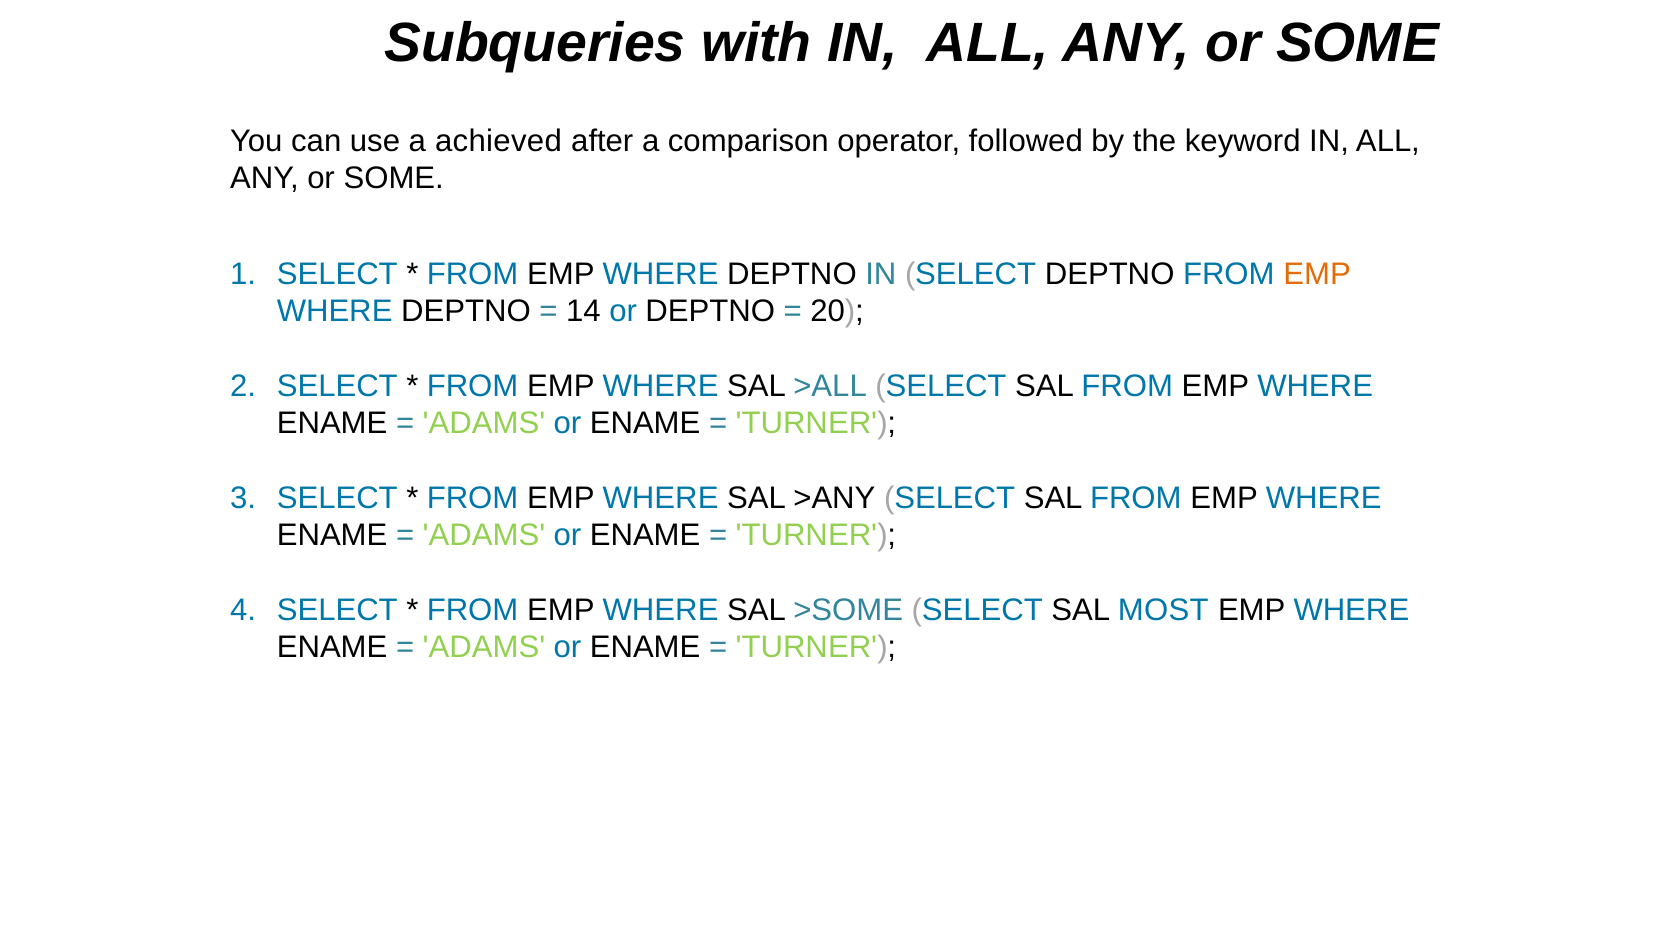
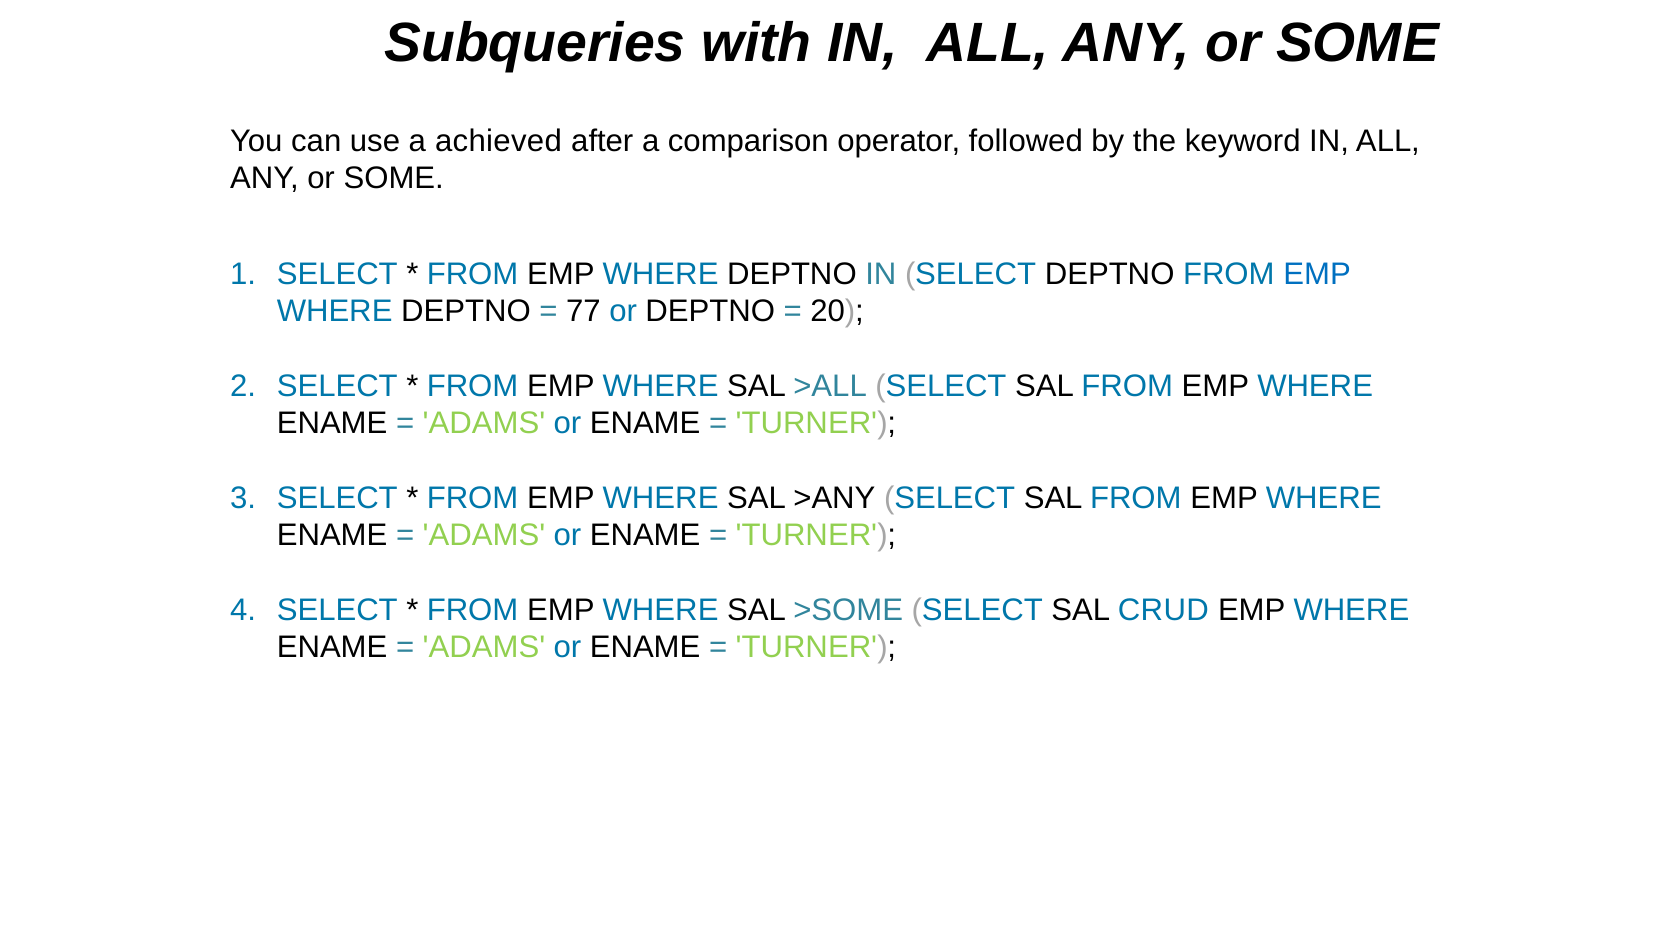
EMP colour: orange -> blue (1317, 274)
14: 14 -> 77 (583, 311)
MOST: MOST -> CRUD (1163, 610)
